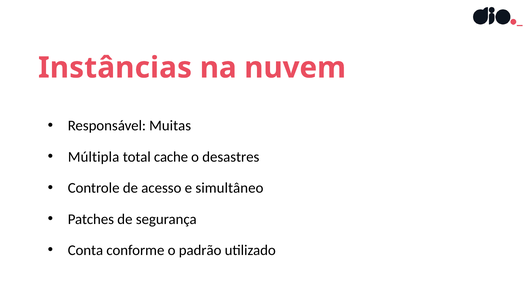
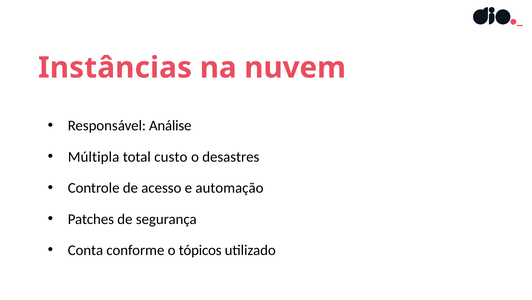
Muitas: Muitas -> Análise (170, 125)
cache: cache -> custo (171, 157)
simultâneo: simultâneo -> automação (229, 188)
padrão: padrão -> tópicos (200, 250)
